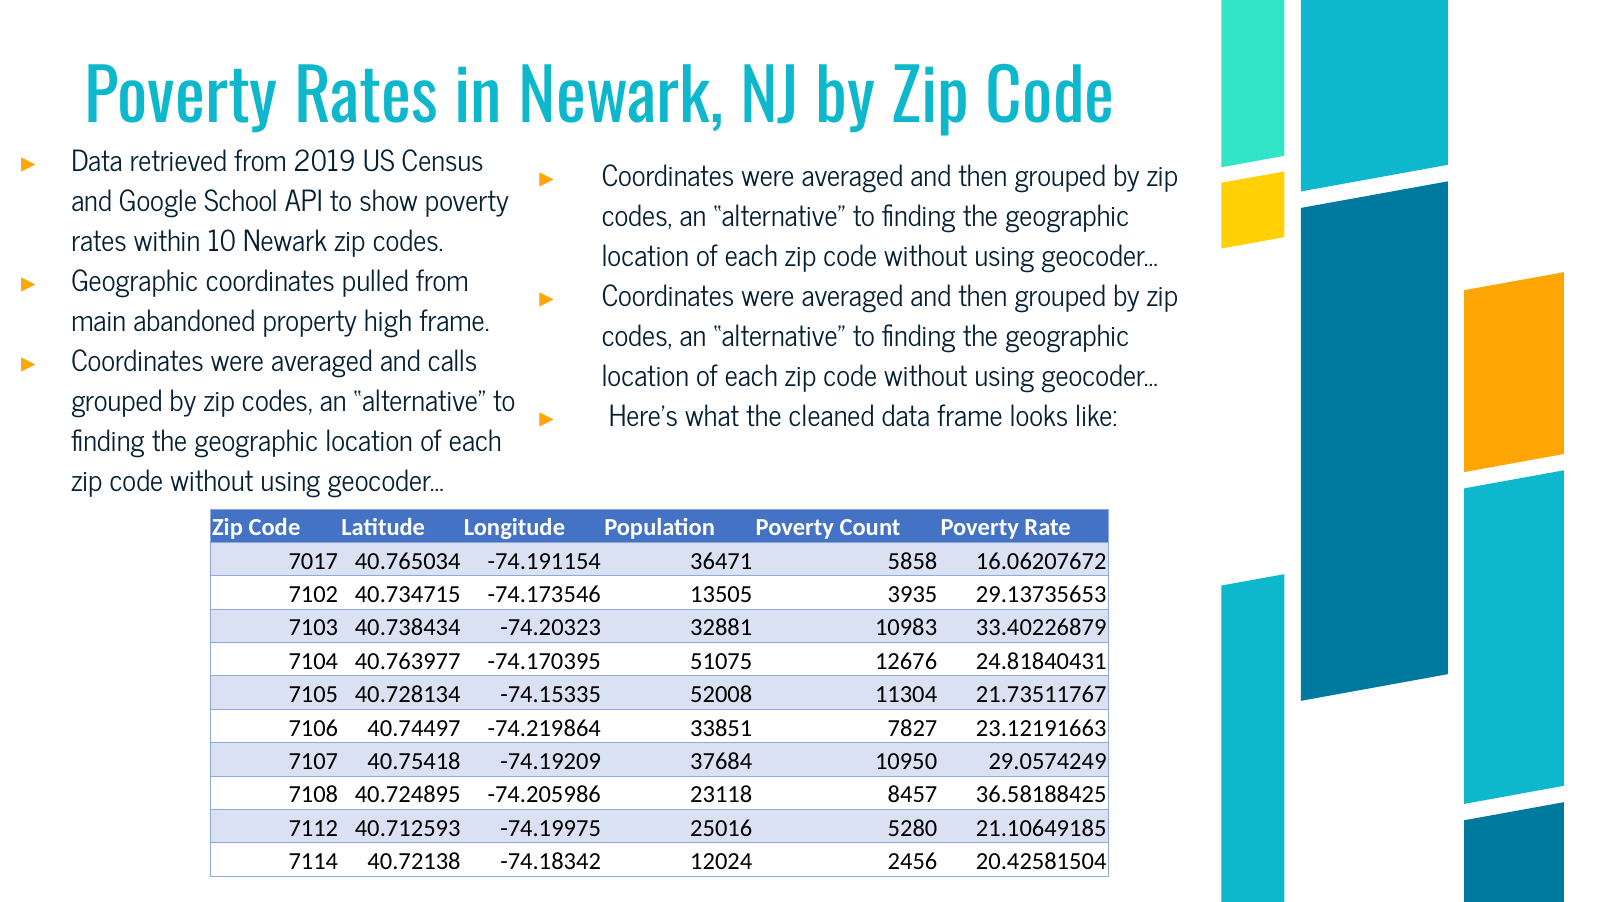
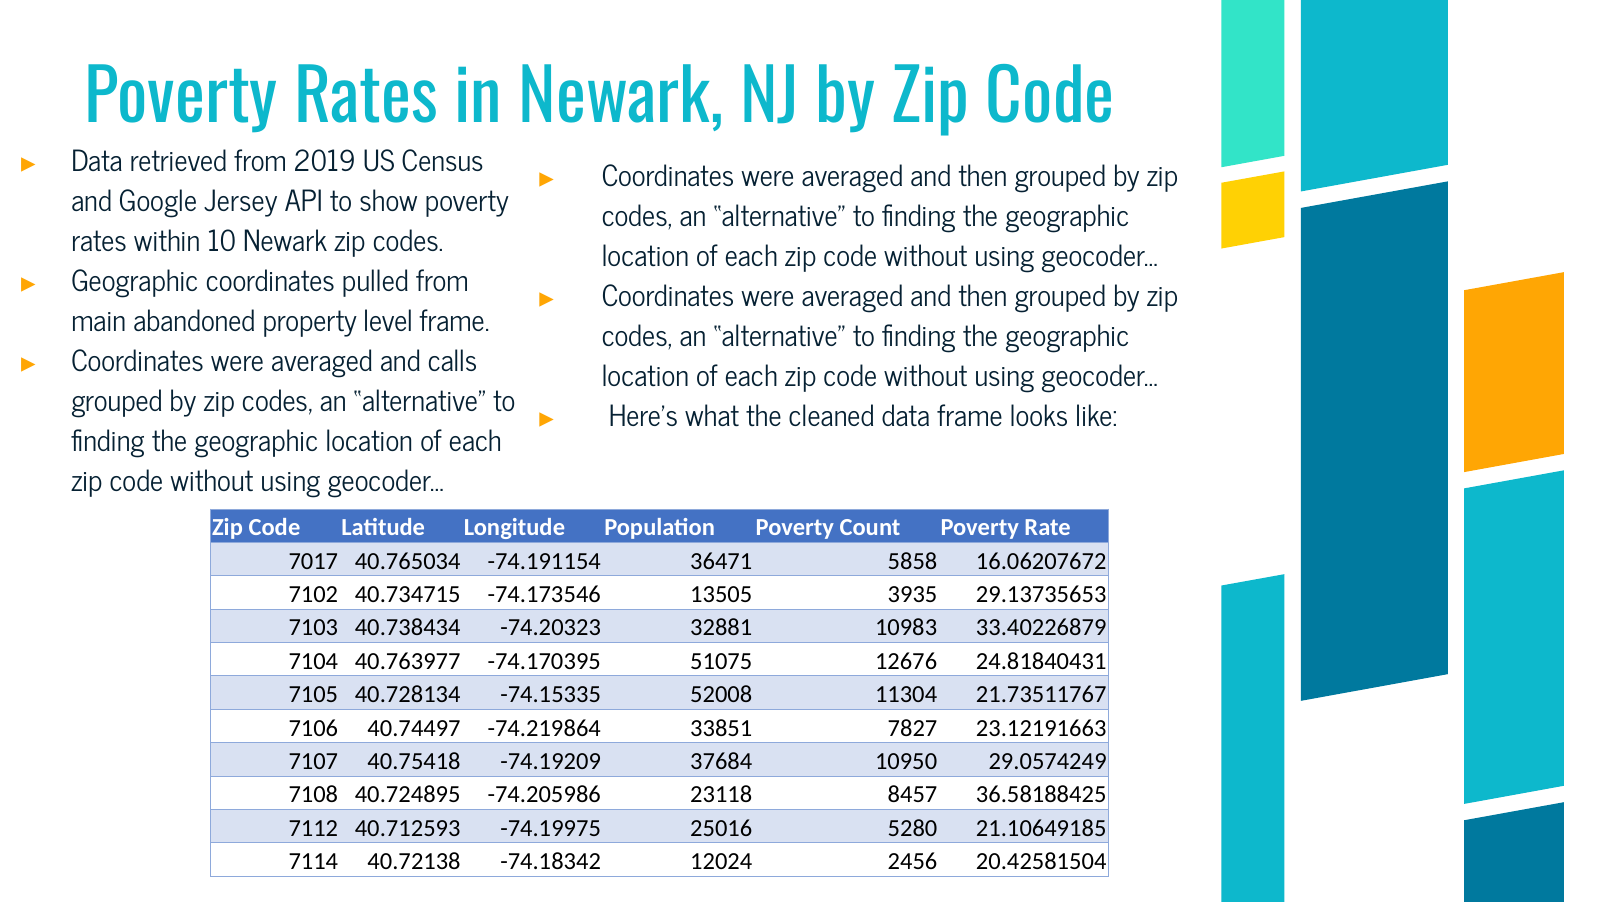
School: School -> Jersey (241, 202)
high: high -> level (388, 322)
